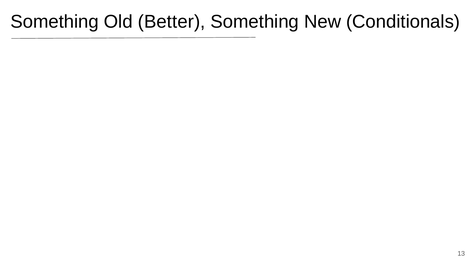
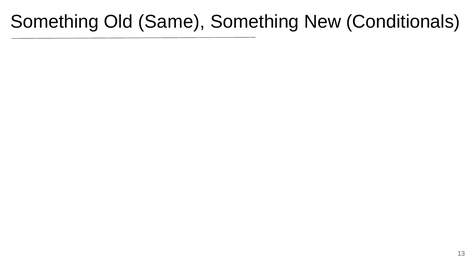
Better: Better -> Same (172, 22)
